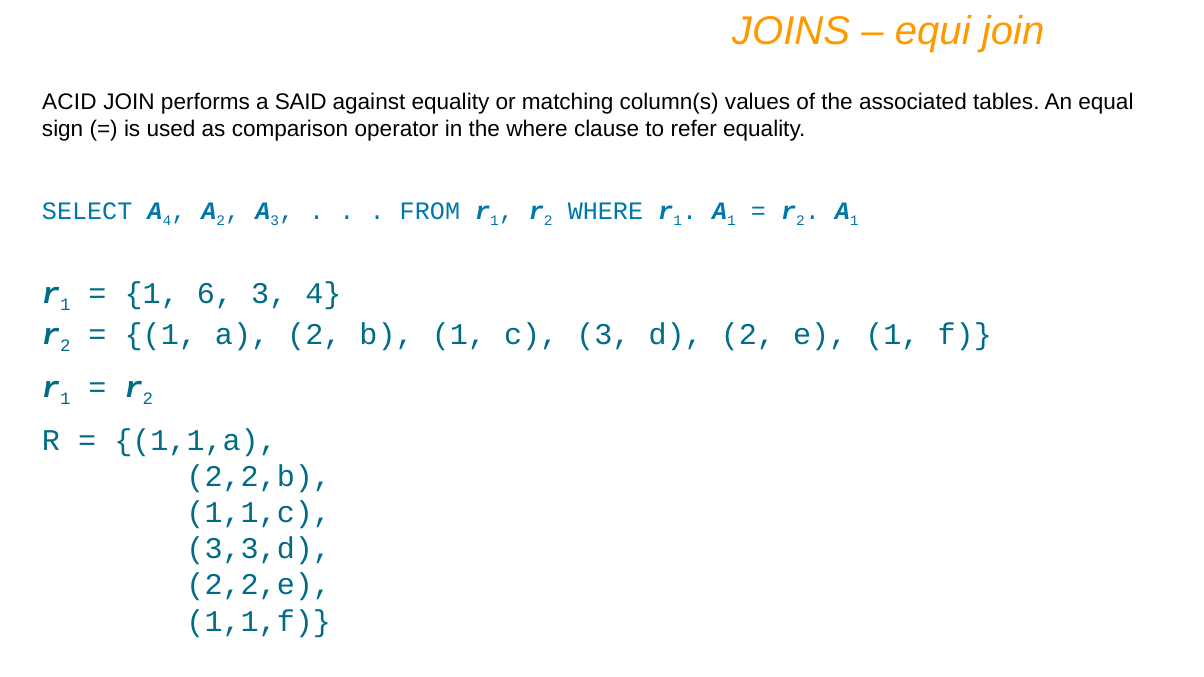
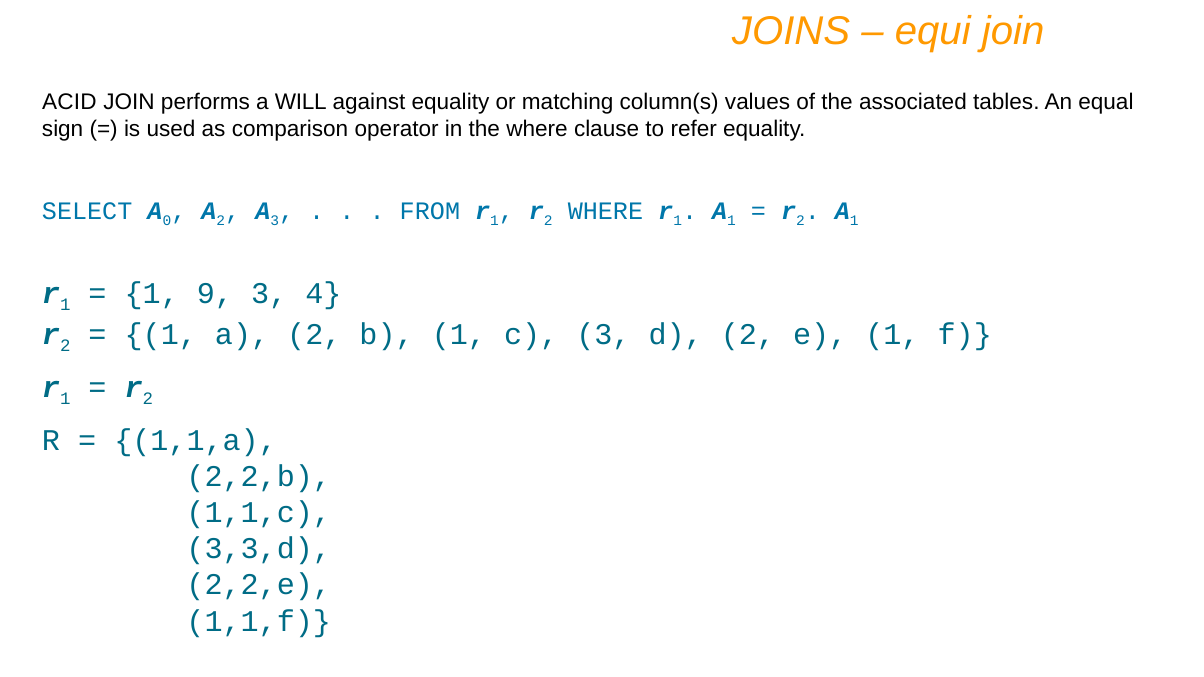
SAID: SAID -> WILL (301, 102)
A 4: 4 -> 0 (167, 221)
6: 6 -> 9 (215, 293)
